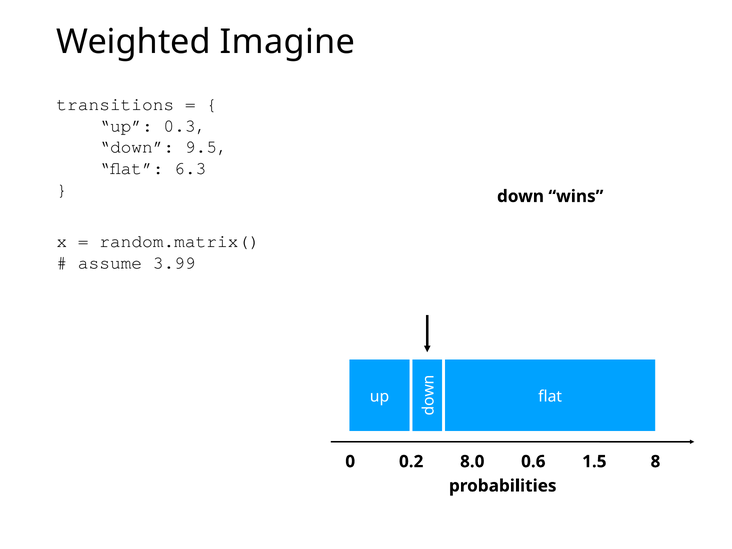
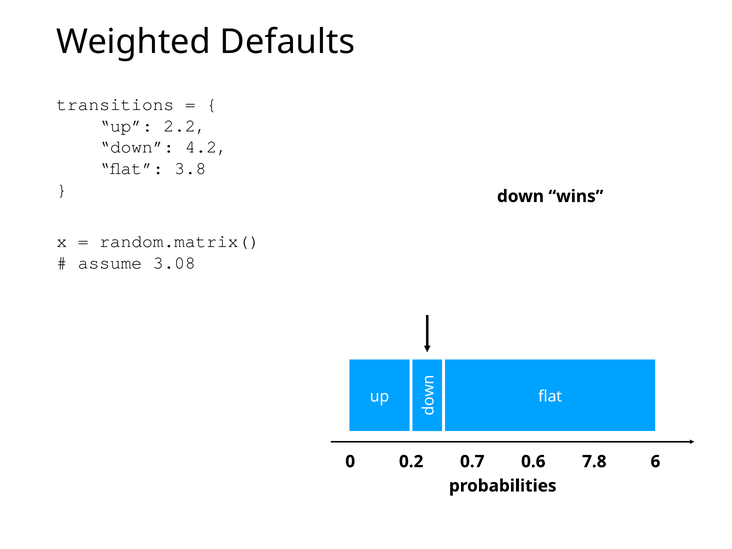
Imagine: Imagine -> Defaults (288, 42)
0.3: 0.3 -> 2.2 (185, 126)
9.5: 9.5 -> 4.2 (206, 147)
6.3: 6.3 -> 3.8 (190, 169)
3.99: 3.99 -> 3.08 (174, 263)
8.0: 8.0 -> 0.7 (472, 462)
1.5: 1.5 -> 7.8 (594, 462)
8: 8 -> 6 (655, 462)
